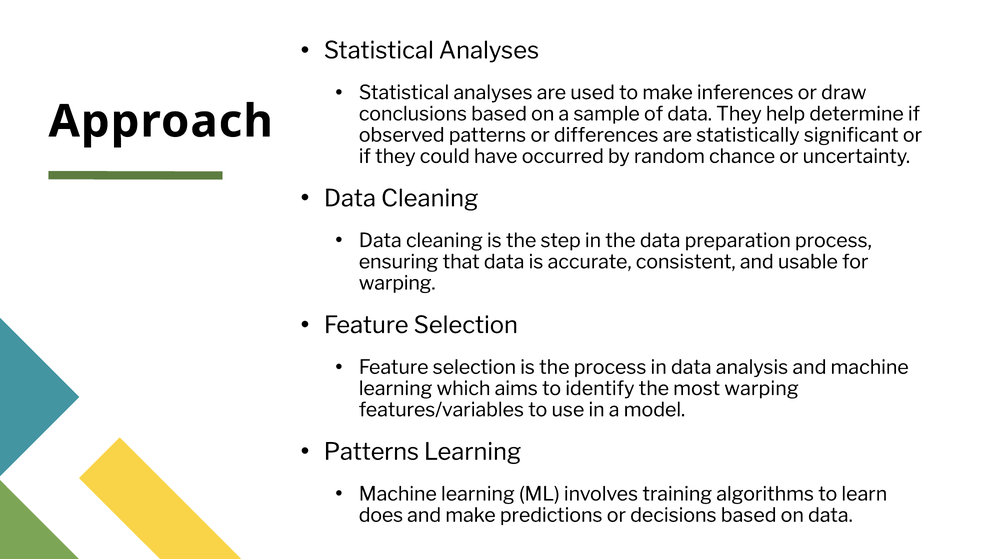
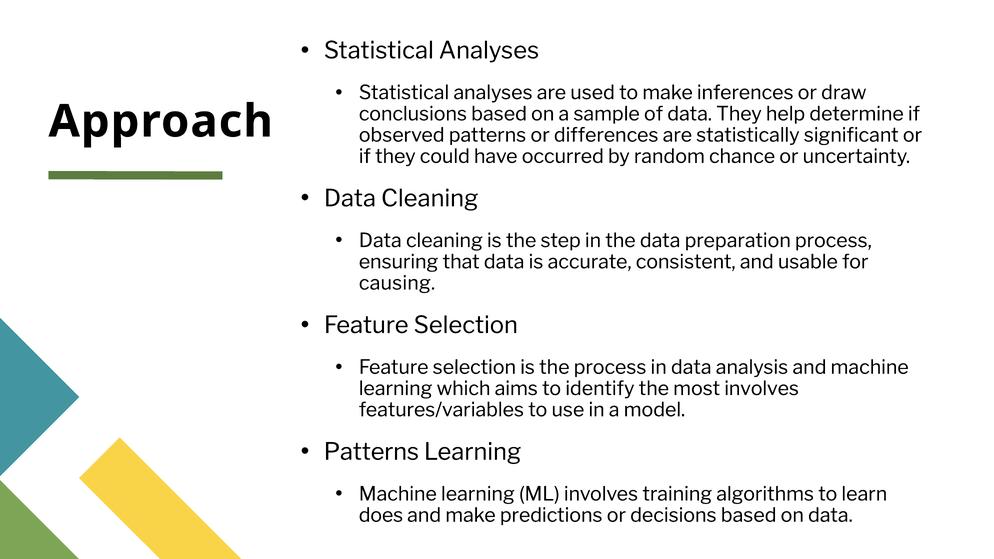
warping: warping -> causing (397, 283)
most warping: warping -> involves (762, 389)
